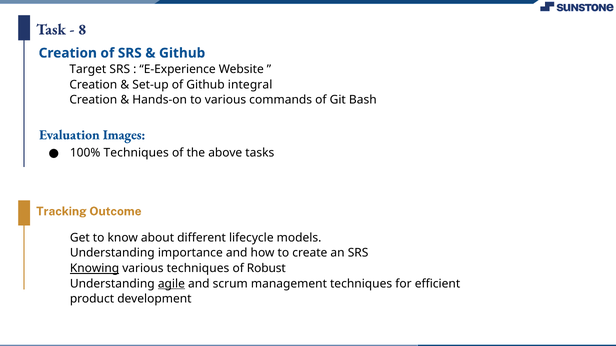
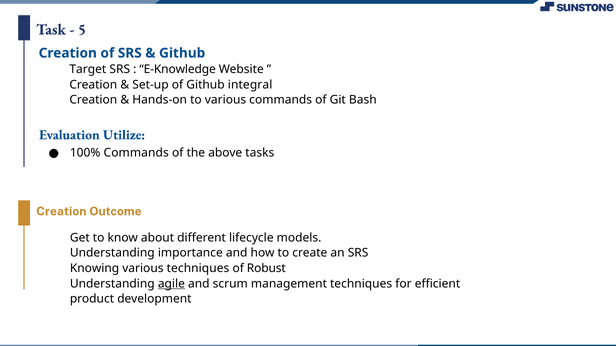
8: 8 -> 5 (82, 29)
E-Experience: E-Experience -> E-Knowledge (178, 69)
Images: Images -> Utilize (124, 135)
100% Techniques: Techniques -> Commands (136, 153)
Tracking: Tracking -> Creation (61, 212)
Knowing underline: present -> none (95, 269)
